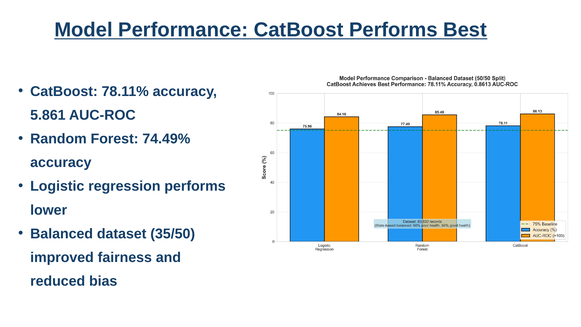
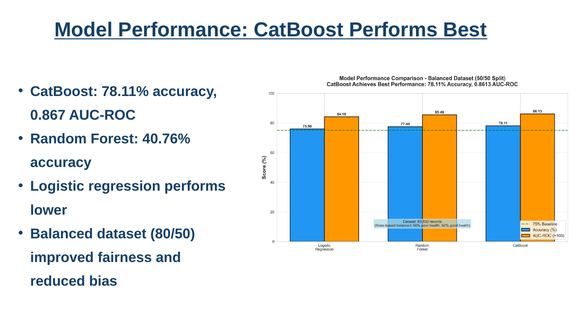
5.861: 5.861 -> 0.867 (48, 115)
74.49%: 74.49% -> 40.76% (166, 139)
35/50: 35/50 -> 80/50 (173, 234)
